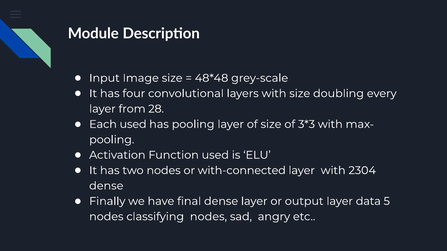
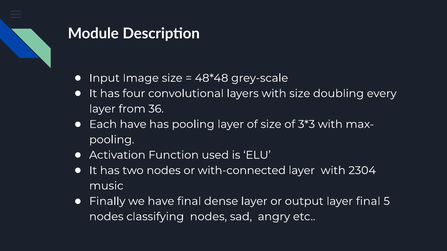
28: 28 -> 36 (156, 109)
Each used: used -> have (133, 124)
dense: dense -> music (106, 186)
layer data: data -> final (368, 202)
